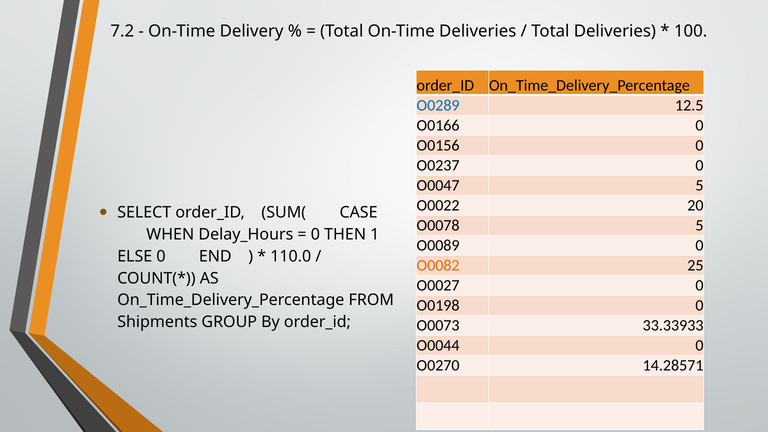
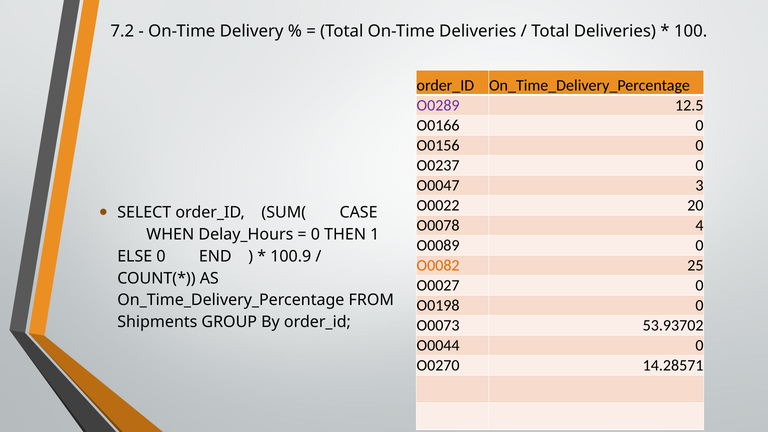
O0289 colour: blue -> purple (438, 106)
O0047 5: 5 -> 3 (700, 186)
O0078 5: 5 -> 4 (700, 226)
110.0: 110.0 -> 100.9 (291, 256)
33.33933: 33.33933 -> 53.93702 (673, 326)
